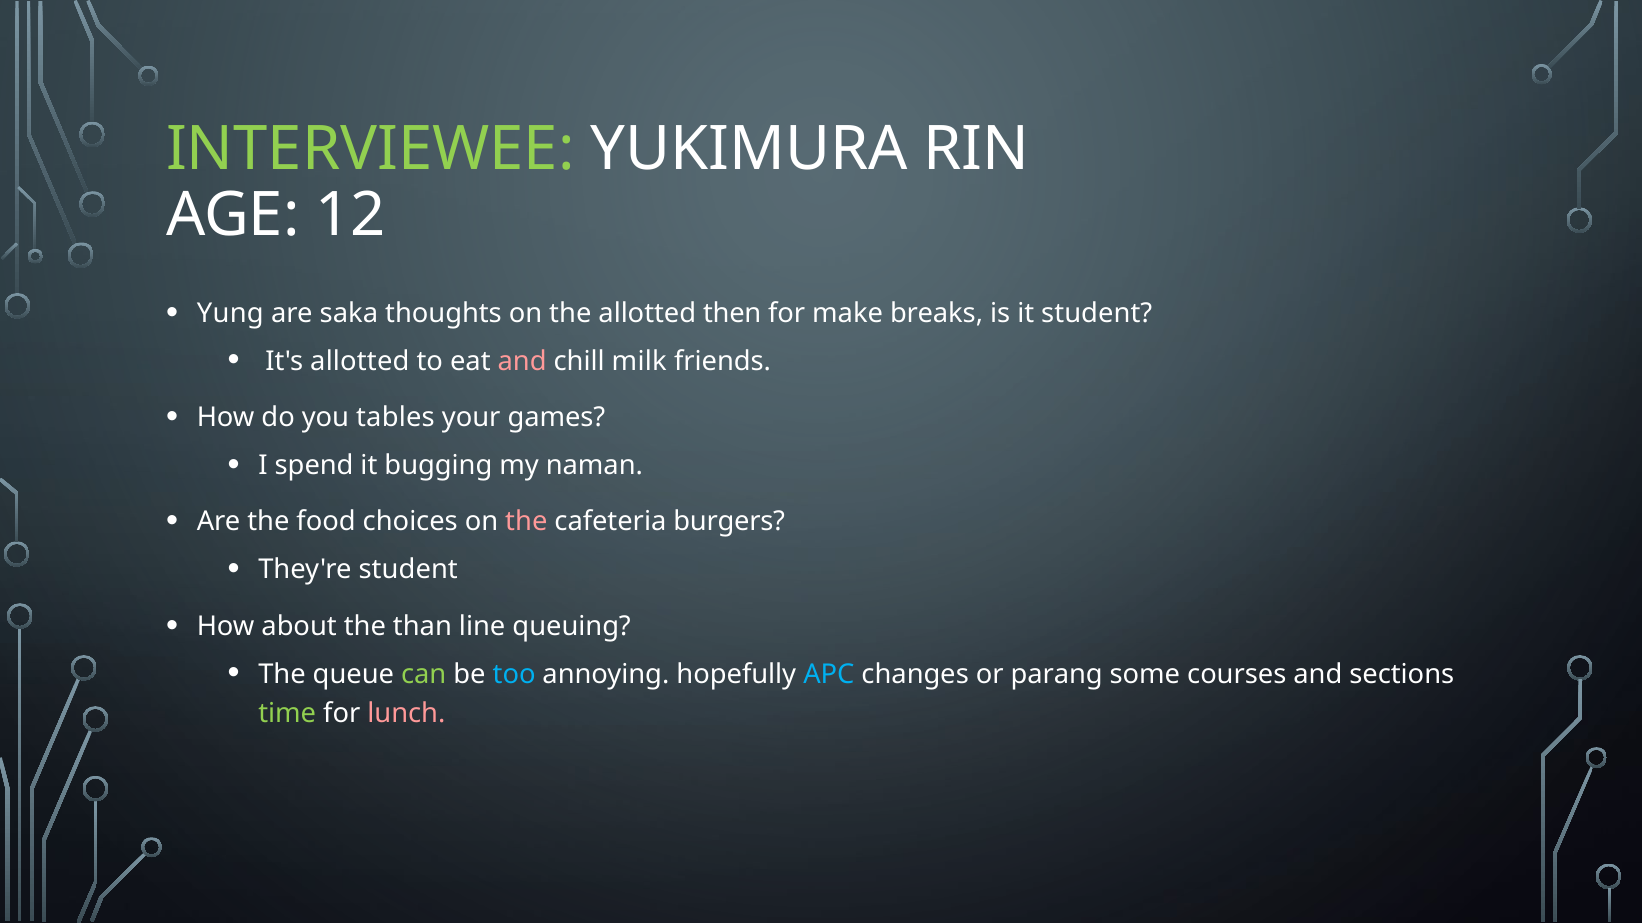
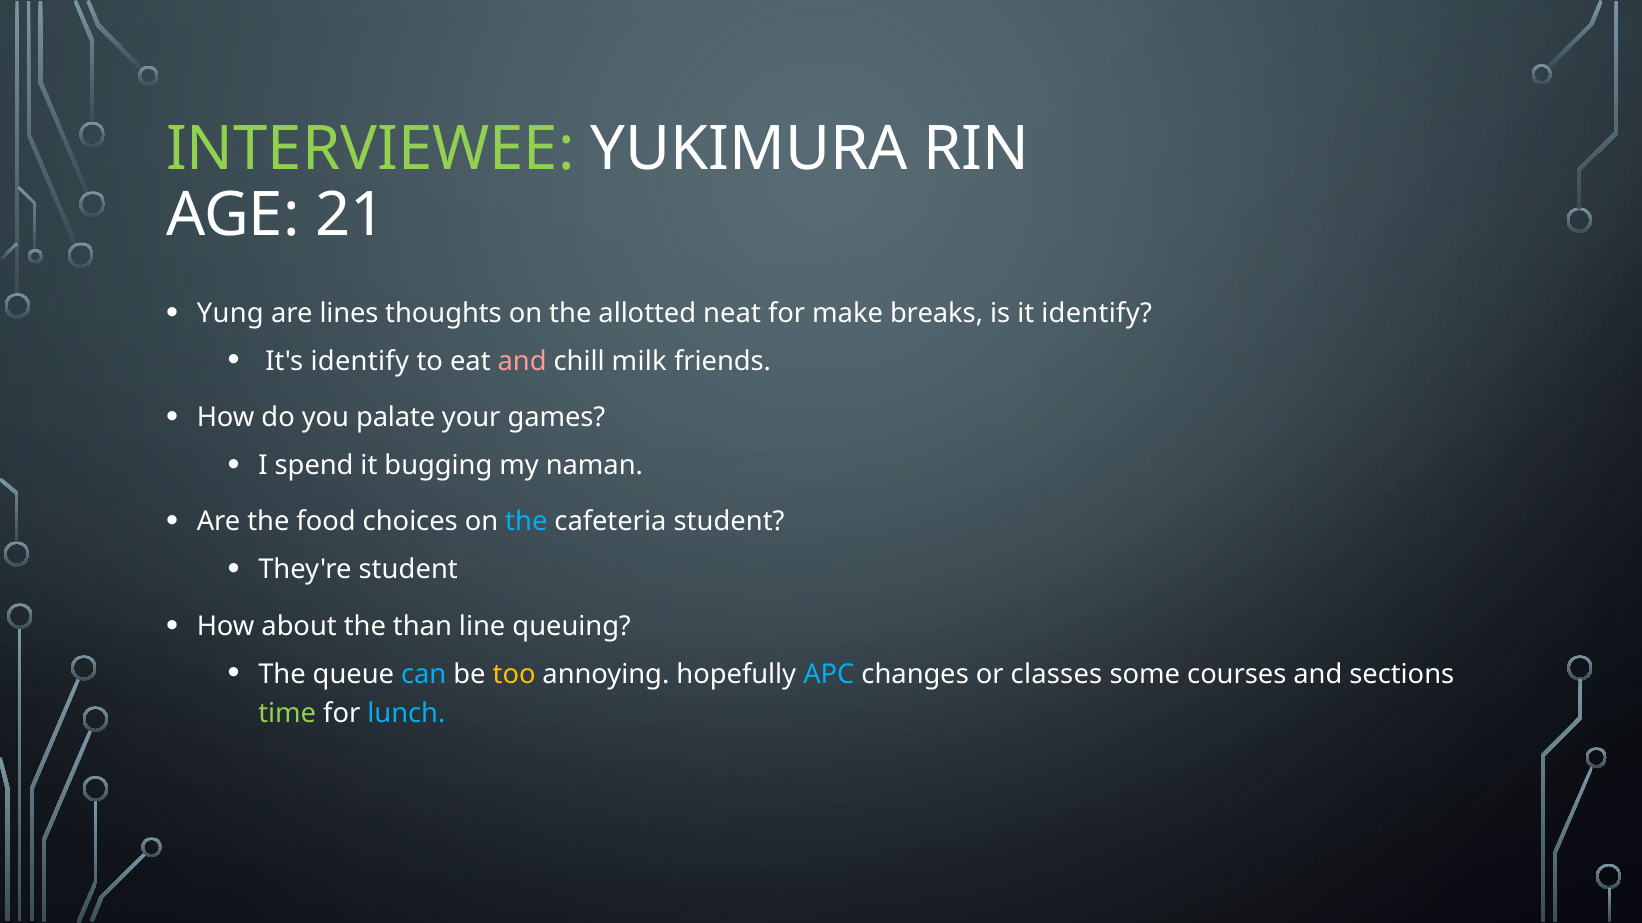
12: 12 -> 21 (351, 216)
saka: saka -> lines (349, 313)
then: then -> neat (732, 313)
it student: student -> identify (1097, 313)
It's allotted: allotted -> identify (360, 361)
tables: tables -> palate (396, 418)
the colour: pink -> light blue (526, 522)
cafeteria burgers: burgers -> student (729, 522)
can colour: light green -> light blue (424, 675)
too colour: light blue -> yellow (514, 675)
parang: parang -> classes (1056, 675)
lunch colour: pink -> light blue (406, 714)
